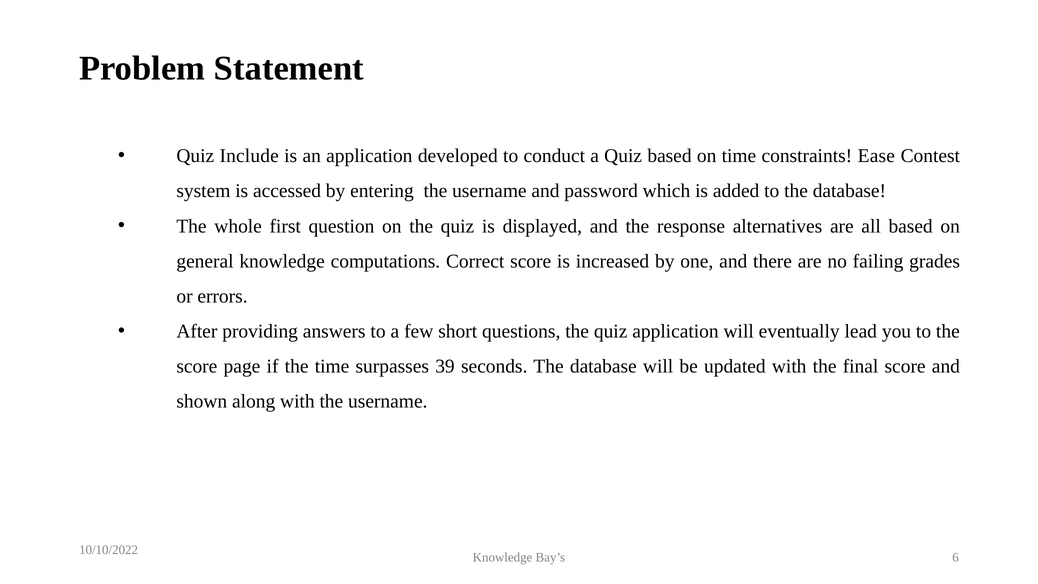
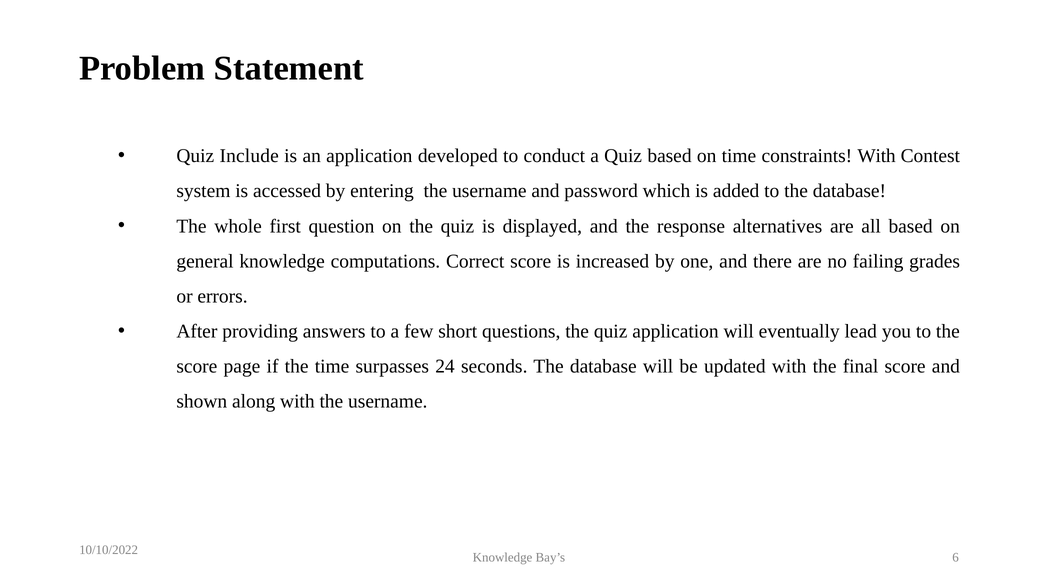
constraints Ease: Ease -> With (877, 156)
39: 39 -> 24 (445, 366)
